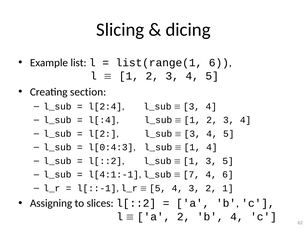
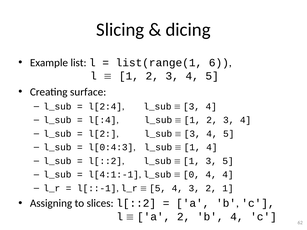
section: section -> surface (88, 92)
7: 7 -> 0 (191, 175)
4 6: 6 -> 4 (228, 175)
